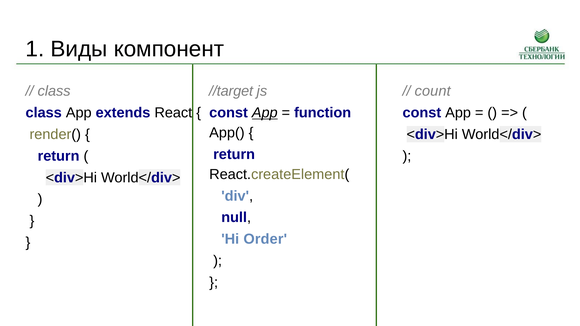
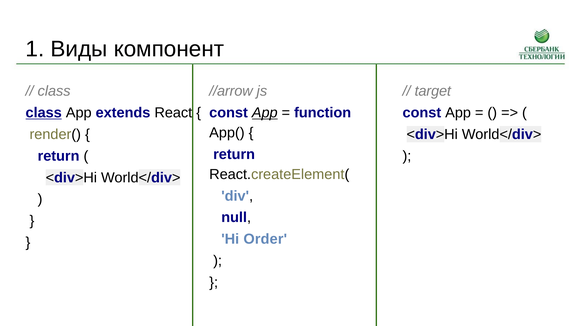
//target: //target -> //arrow (231, 91)
count: count -> target (433, 91)
class underline: none -> present (44, 113)
